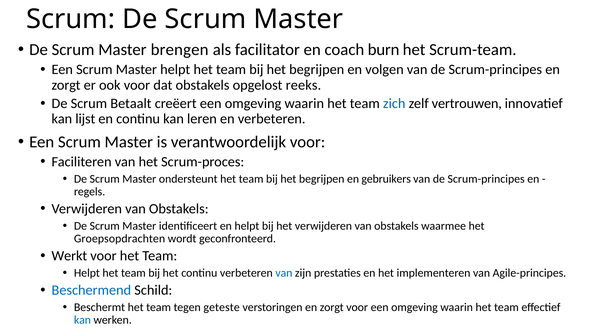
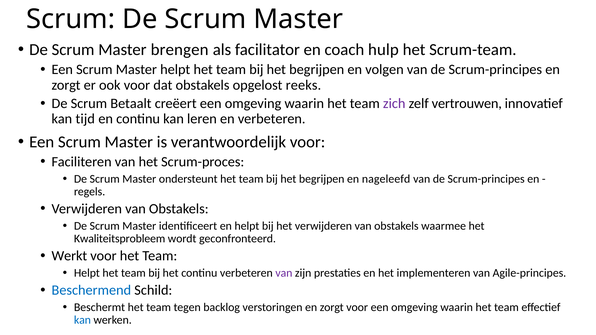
burn: burn -> hulp (383, 50)
zich colour: blue -> purple (394, 104)
lijst: lijst -> tijd (85, 119)
gebruikers: gebruikers -> nageleefd (386, 179)
Groepsopdrachten: Groepsopdrachten -> Kwaliteitsprobleem (120, 239)
van colour: blue -> purple (284, 273)
geteste: geteste -> backlog (222, 308)
